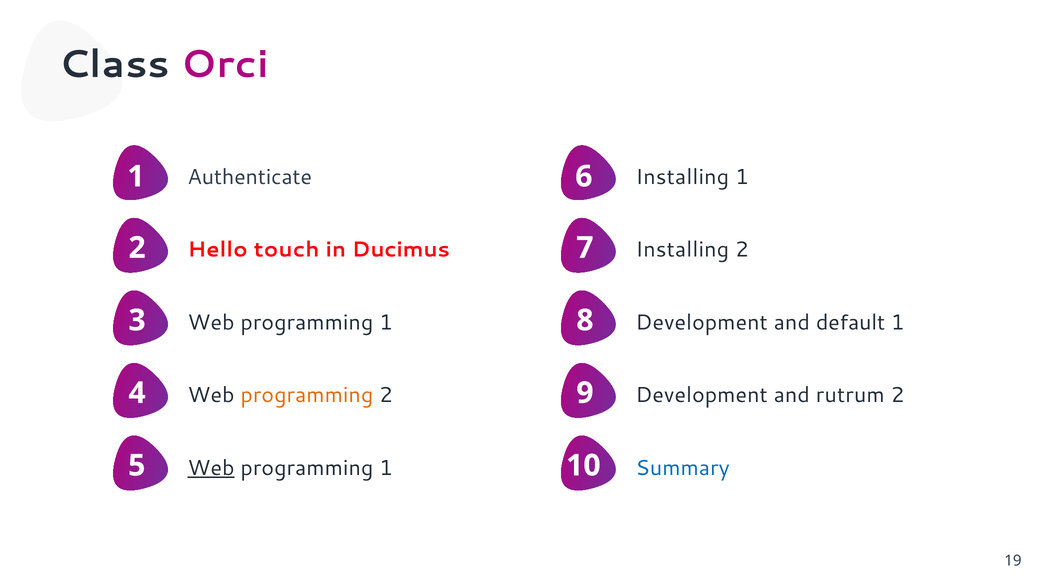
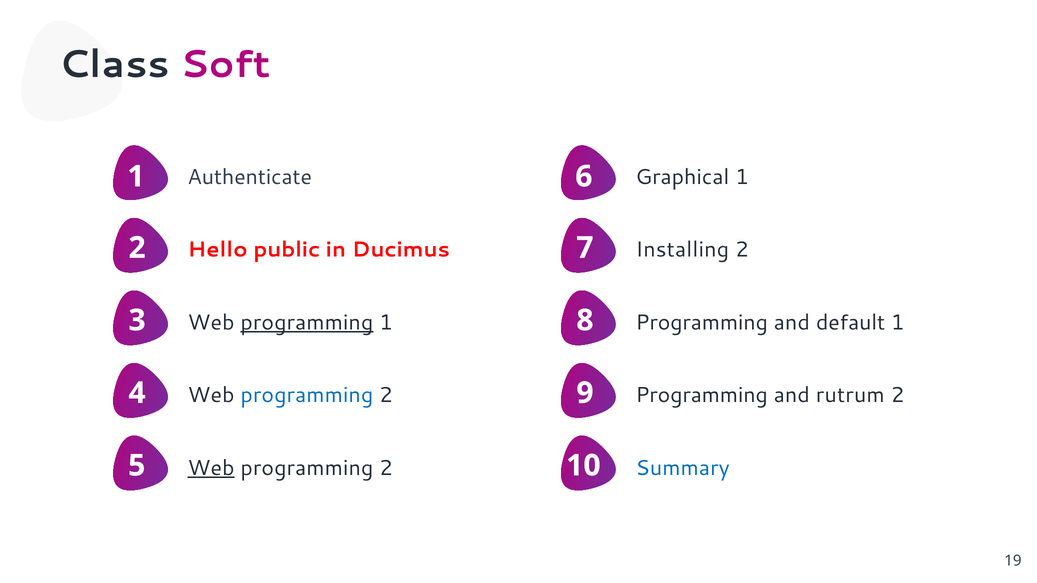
Orci: Orci -> Soft (225, 65)
6 Installing: Installing -> Graphical (682, 177)
touch: touch -> public (287, 250)
programming underline: none -> present (307, 323)
Development: Development -> Programming (702, 323)
programming colour: orange -> blue (307, 396)
Development: Development -> Programming (702, 396)
1: 1 -> 2 (386, 468)
